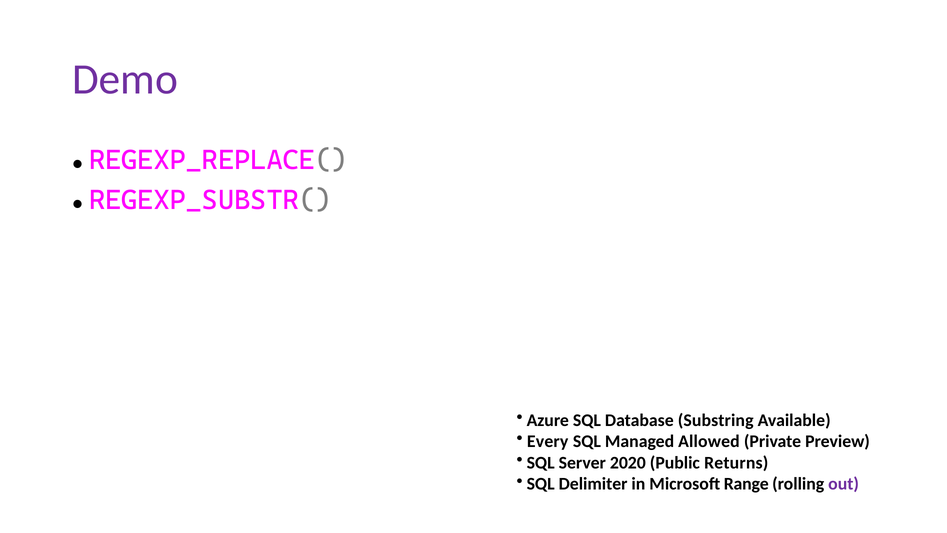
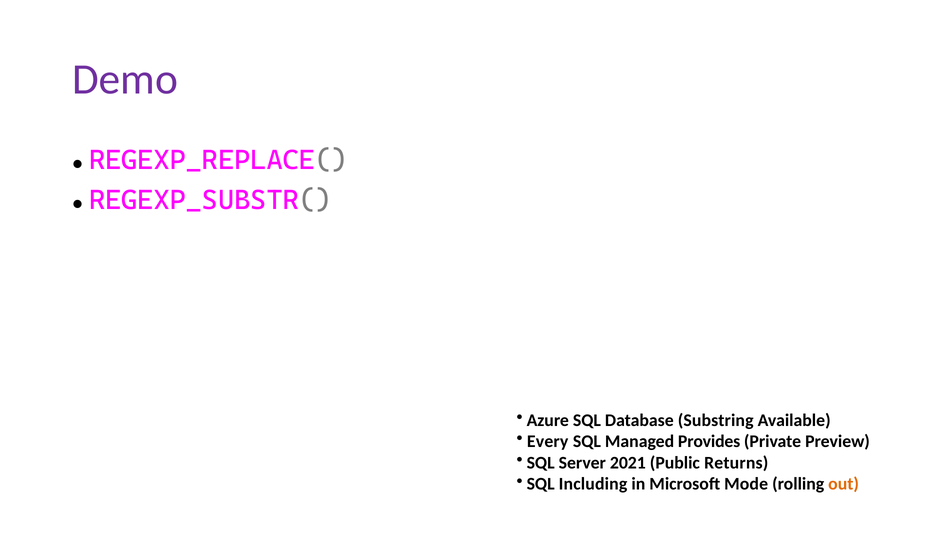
Allowed: Allowed -> Provides (709, 441)
2020: 2020 -> 2021 (628, 463)
Delimiter: Delimiter -> Including (593, 484)
Range: Range -> Mode (746, 484)
out colour: purple -> orange (844, 484)
